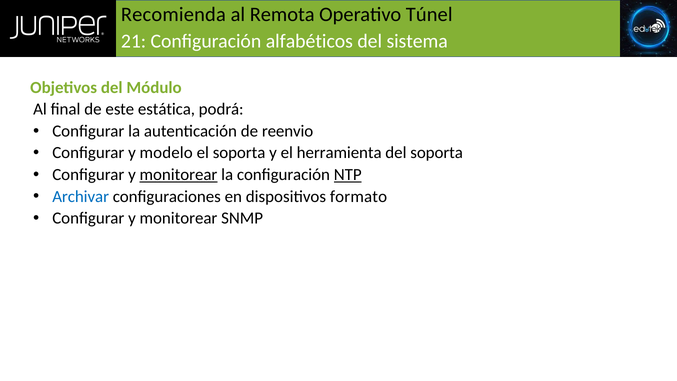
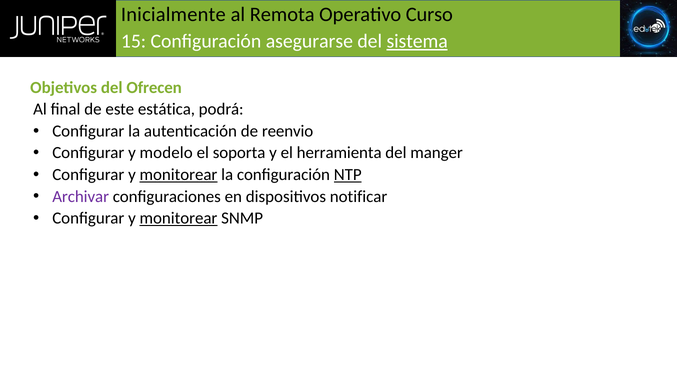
Recomienda: Recomienda -> Inicialmente (173, 15)
Túnel: Túnel -> Curso (429, 15)
21: 21 -> 15 (134, 41)
alfabéticos: alfabéticos -> asegurarse (309, 41)
sistema underline: none -> present (417, 41)
Módulo: Módulo -> Ofrecen (154, 87)
del soporta: soporta -> manger (437, 153)
Archivar colour: blue -> purple (81, 196)
formato: formato -> notificar (359, 196)
monitorear underline: none -> present (178, 218)
